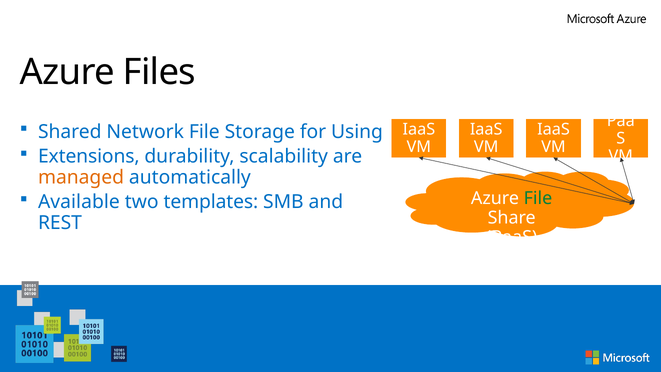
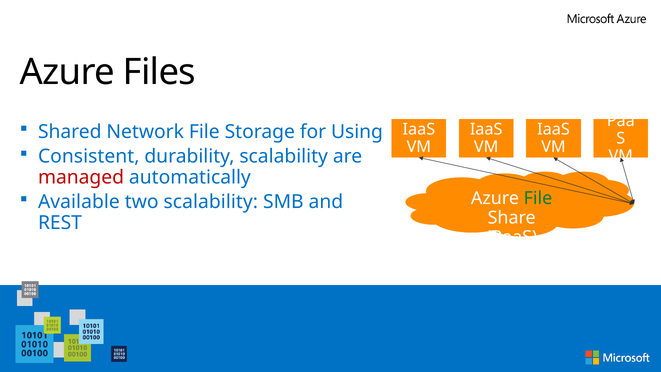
Extensions: Extensions -> Consistent (89, 156)
managed colour: orange -> red (81, 177)
two templates: templates -> scalability (211, 202)
